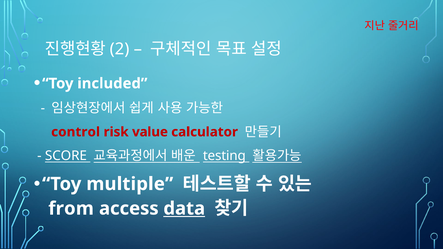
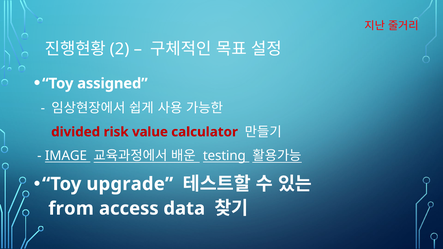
included: included -> assigned (112, 84)
control: control -> divided (76, 132)
SCORE: SCORE -> IMAGE (66, 156)
multiple: multiple -> upgrade (130, 184)
data underline: present -> none (184, 209)
